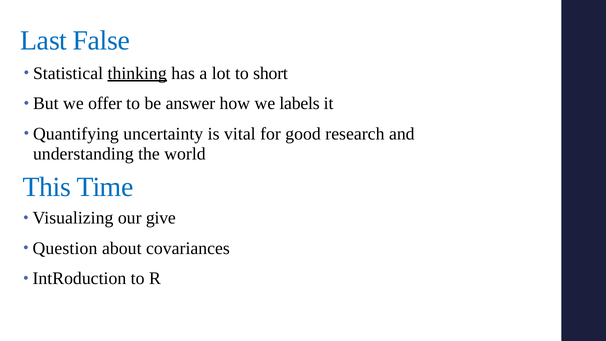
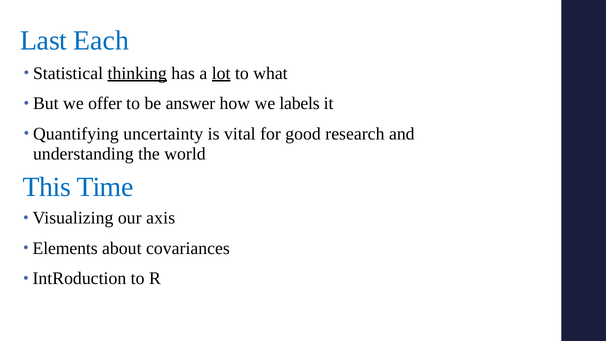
False: False -> Each (101, 40)
lot underline: none -> present (221, 73)
short: short -> what (270, 73)
give: give -> axis (161, 218)
Question: Question -> Elements (65, 248)
